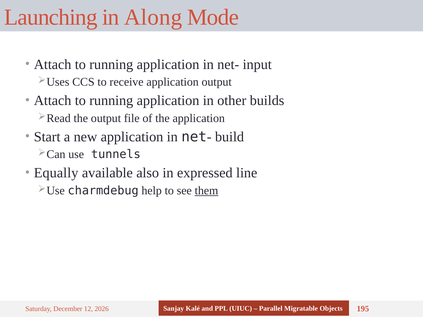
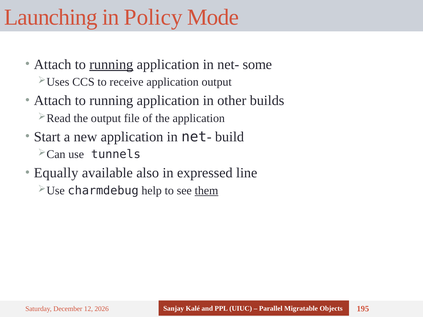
Along: Along -> Policy (153, 17)
running underline: none -> present (111, 64)
input: input -> some (257, 64)
